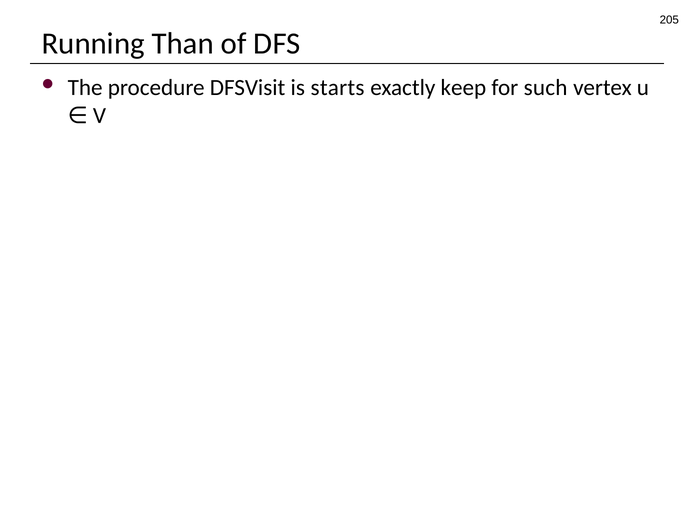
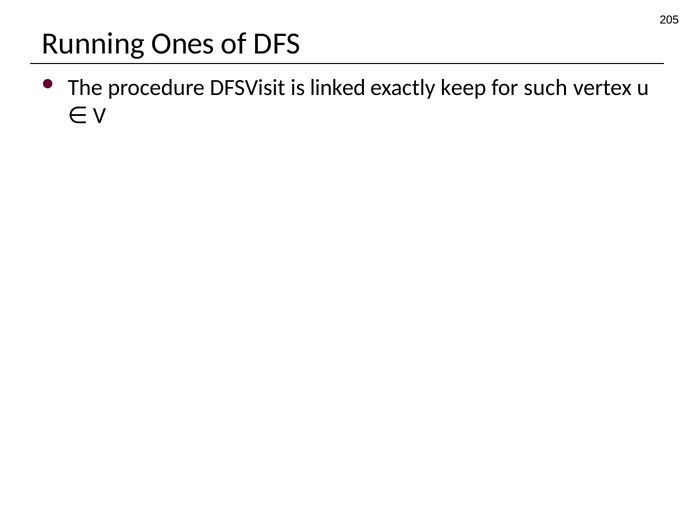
Than: Than -> Ones (183, 44)
starts: starts -> linked (338, 88)
